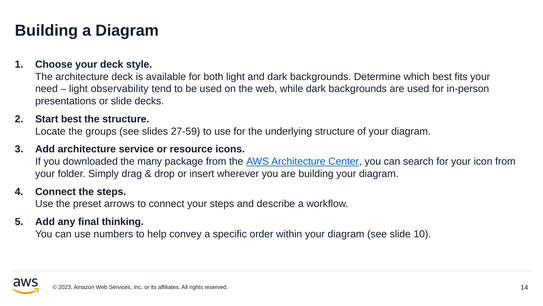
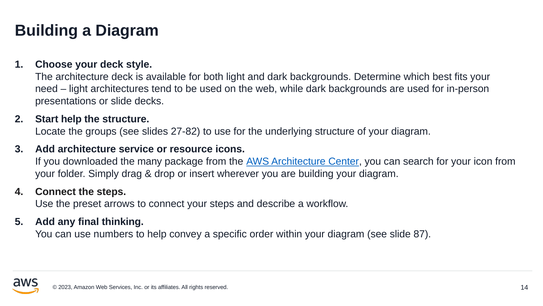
observability: observability -> architectures (120, 89)
Start best: best -> help (71, 119)
27-59: 27-59 -> 27-82 (186, 131)
10: 10 -> 87 (422, 234)
